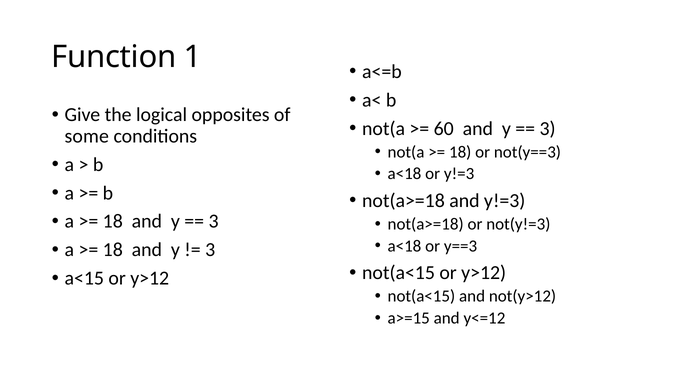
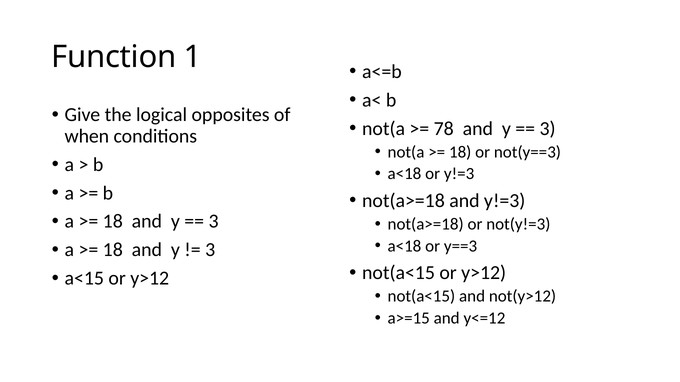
60: 60 -> 78 (444, 129)
some: some -> when (87, 136)
